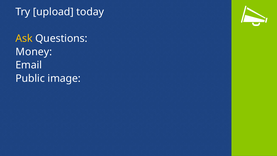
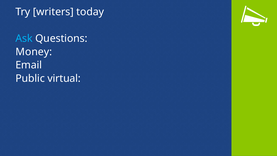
upload: upload -> writers (53, 12)
Ask colour: yellow -> light blue (24, 38)
image: image -> virtual (64, 78)
